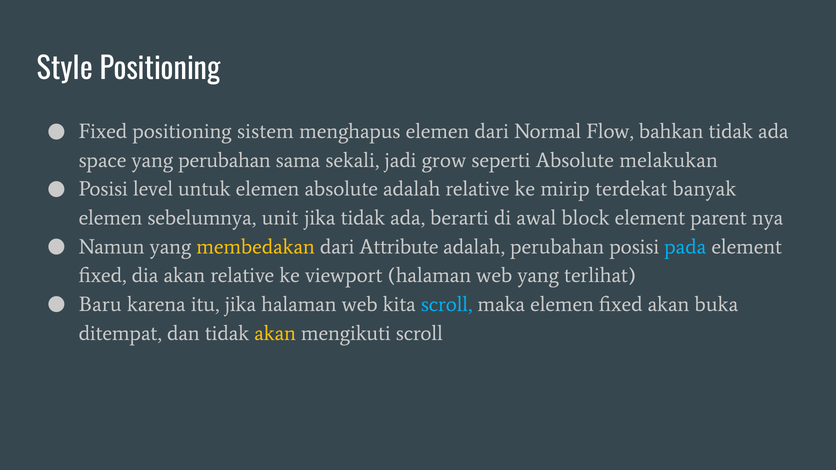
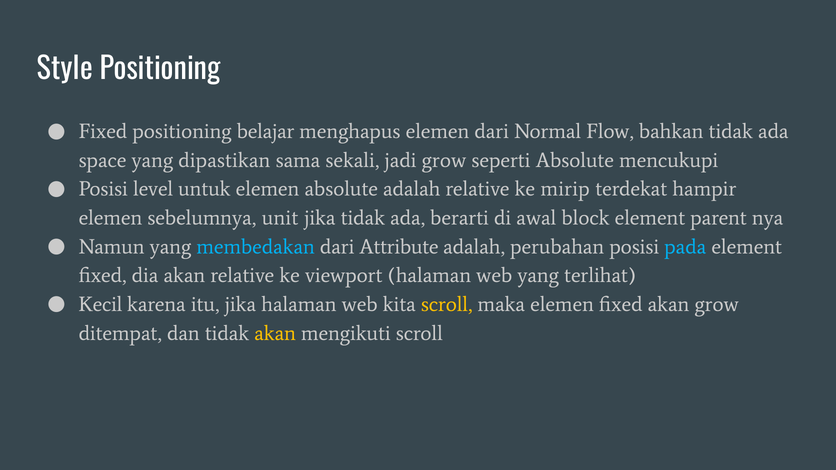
sistem: sistem -> belajar (266, 131)
yang perubahan: perubahan -> dipastikan (224, 160)
melakukan: melakukan -> mencukupi (669, 160)
banyak: banyak -> hampir (704, 189)
membedakan colour: yellow -> light blue (256, 247)
Baru: Baru -> Kecil (100, 304)
scroll colour: light blue -> yellow (447, 304)
akan buka: buka -> grow (717, 304)
